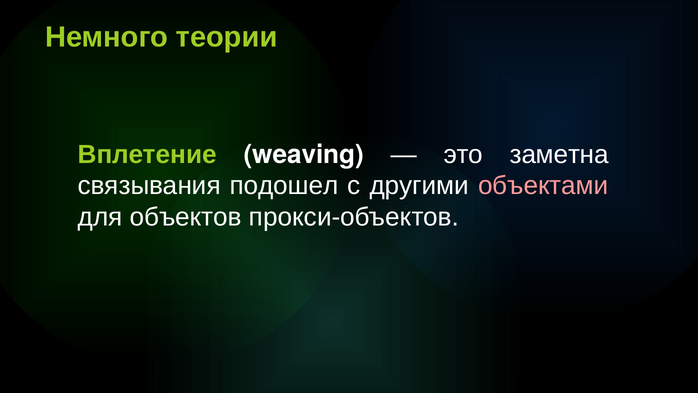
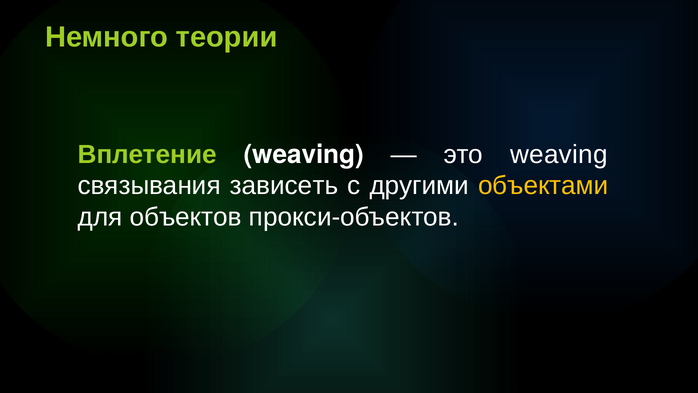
это заметна: заметна -> weaving (559, 154)
подошел: подошел -> зависеть (284, 186)
объектами colour: pink -> yellow (543, 186)
